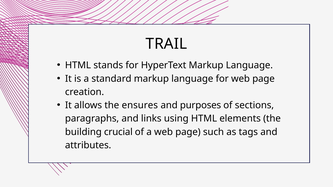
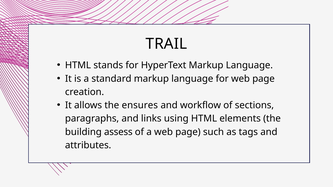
purposes: purposes -> workflow (201, 105)
crucial: crucial -> assess (118, 132)
